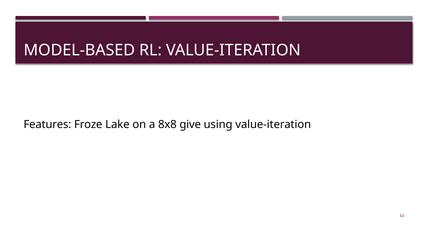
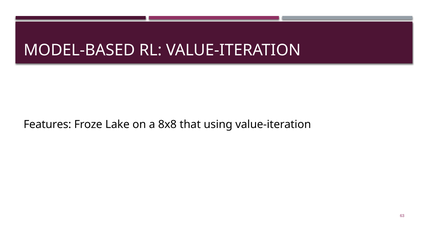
give: give -> that (190, 124)
